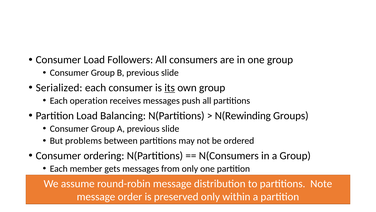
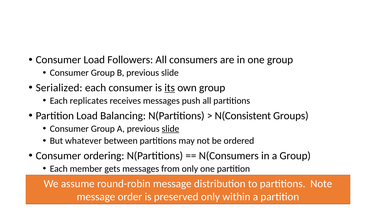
operation: operation -> replicates (89, 100)
N(Rewinding: N(Rewinding -> N(Consistent (243, 115)
slide underline: none -> present (170, 128)
problems: problems -> whatever (83, 140)
